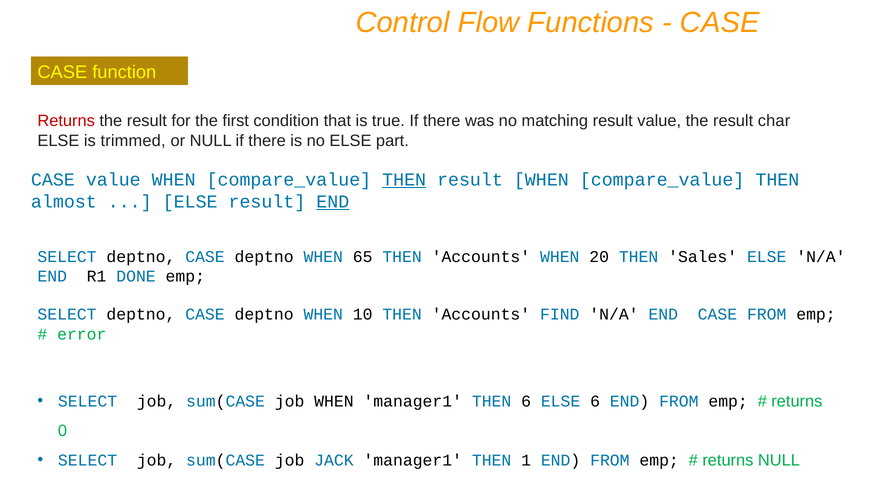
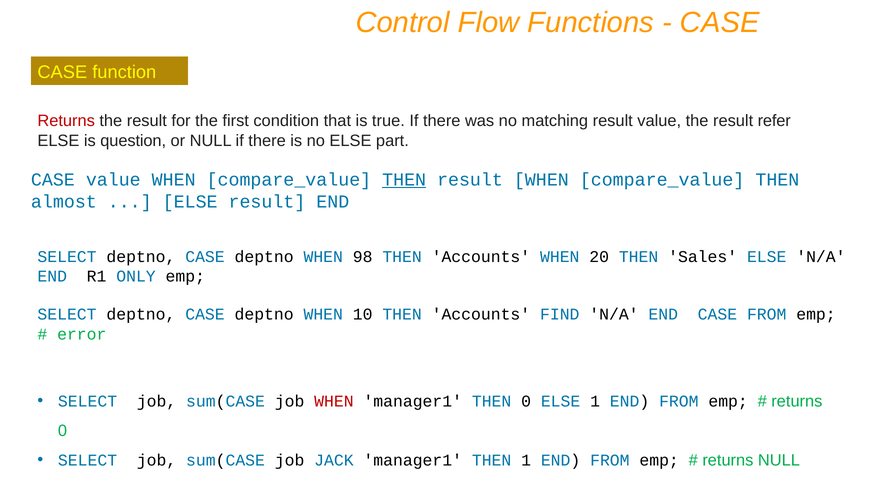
char: char -> refer (774, 121)
trimmed: trimmed -> question (133, 141)
END underline: present -> none (333, 201)
65: 65 -> 98 (363, 257)
DONE: DONE -> ONLY (136, 276)
WHEN colour: black -> red (334, 401)
THEN 6: 6 -> 0 (526, 401)
ELSE 6: 6 -> 1 (595, 401)
